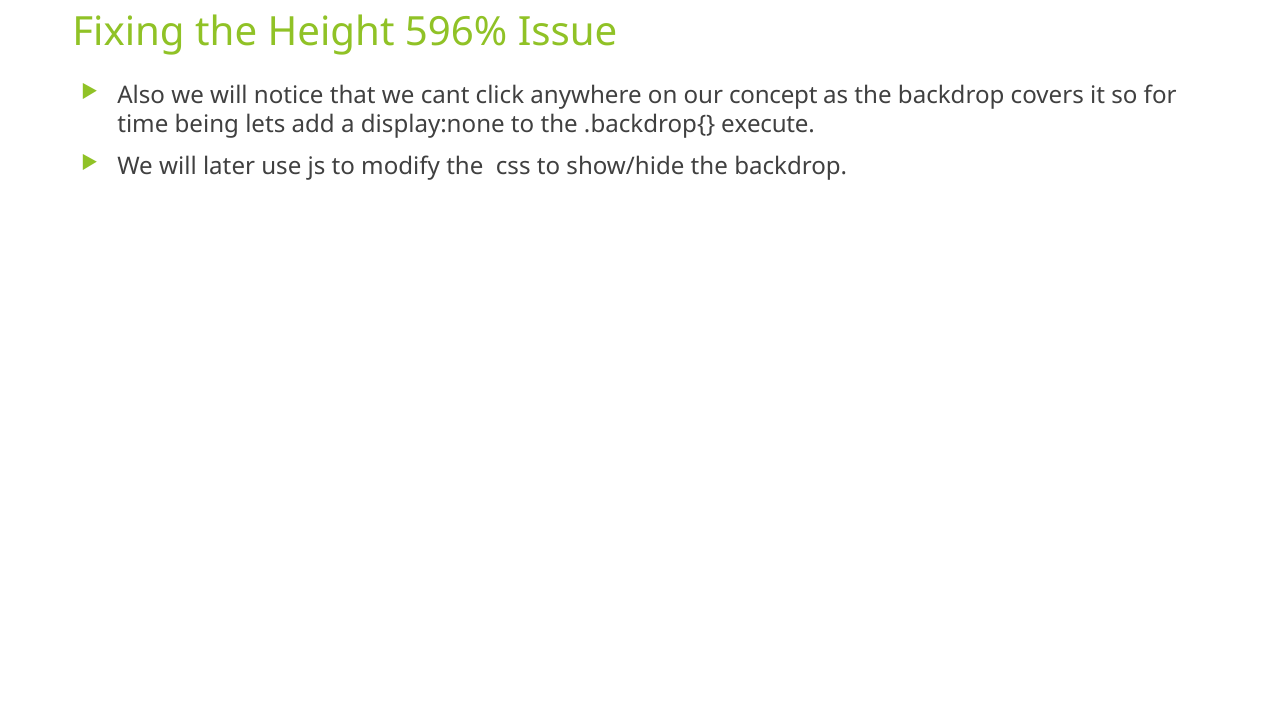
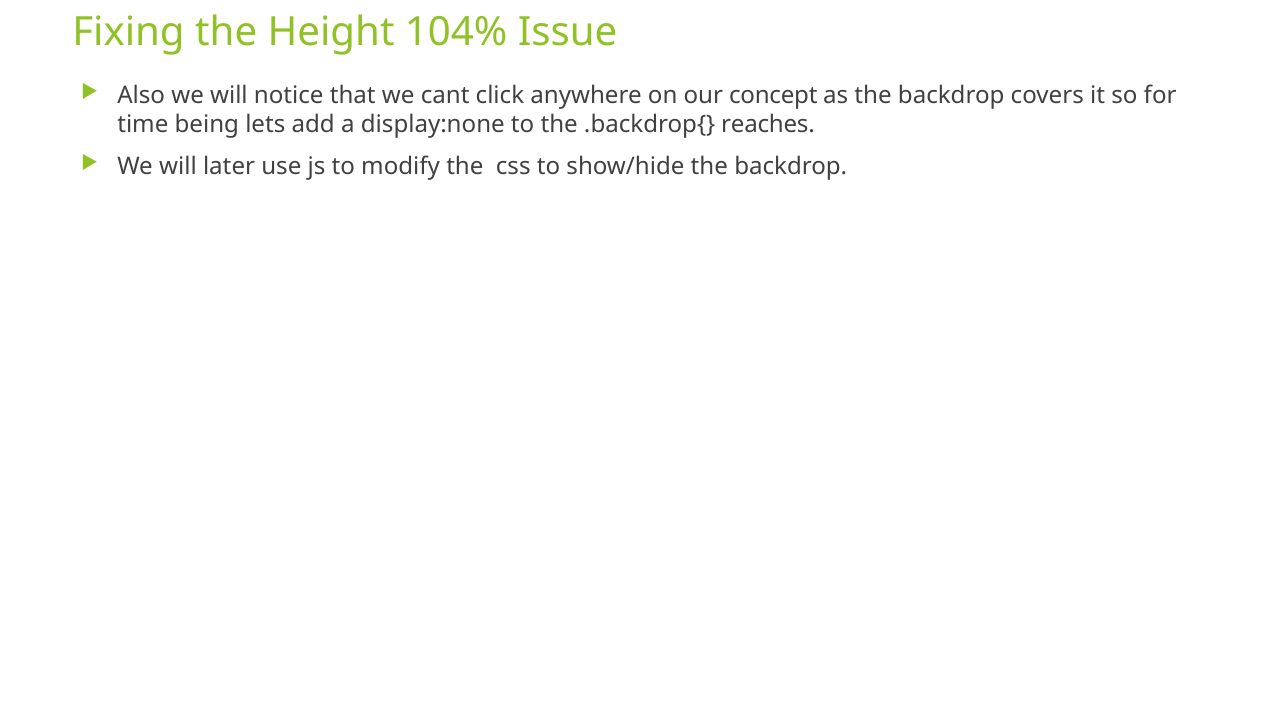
596%: 596% -> 104% (456, 32)
execute: execute -> reaches (768, 125)
